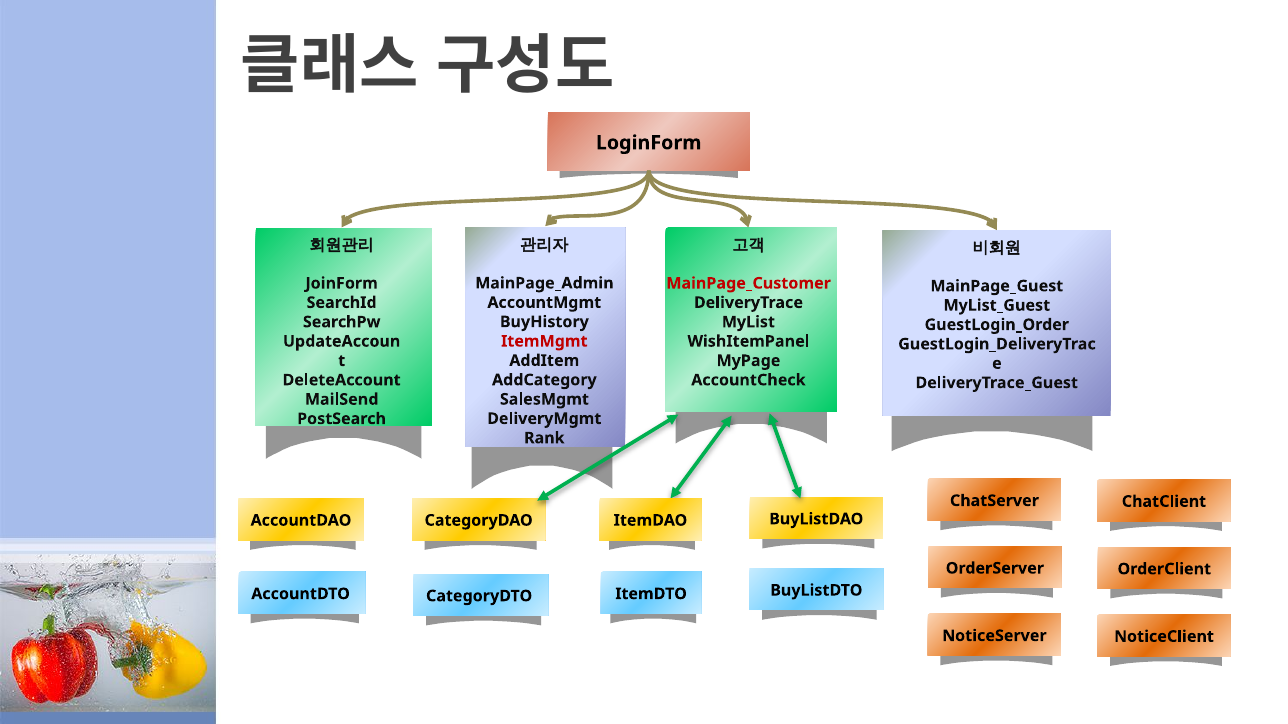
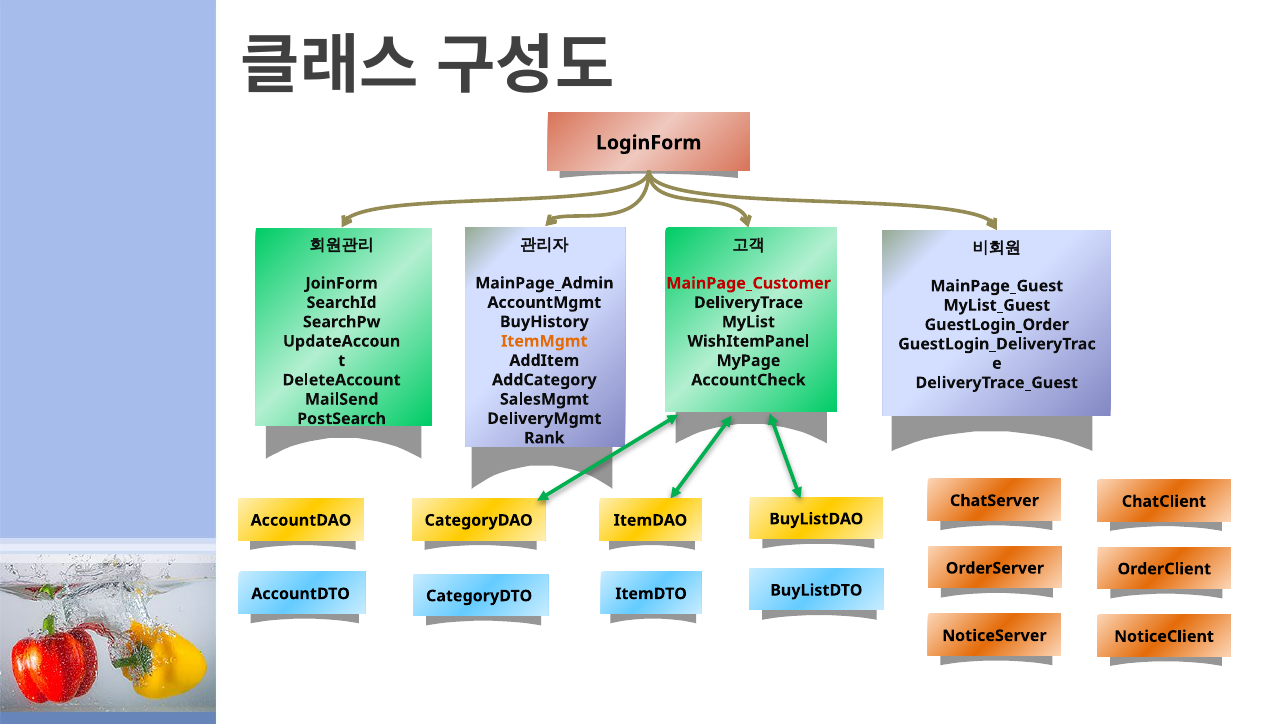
ItemMgmt colour: red -> orange (544, 341)
